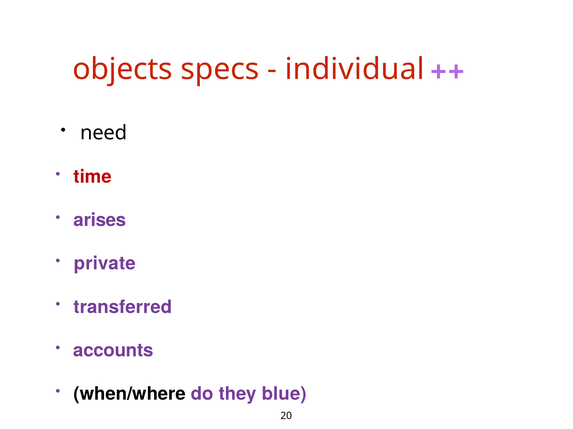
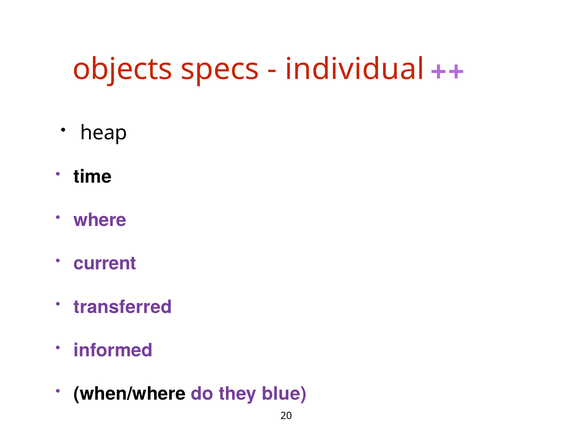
need: need -> heap (104, 133)
time colour: red -> black (93, 177)
arises: arises -> where (100, 220)
private: private -> current (105, 264)
accounts: accounts -> informed (113, 351)
